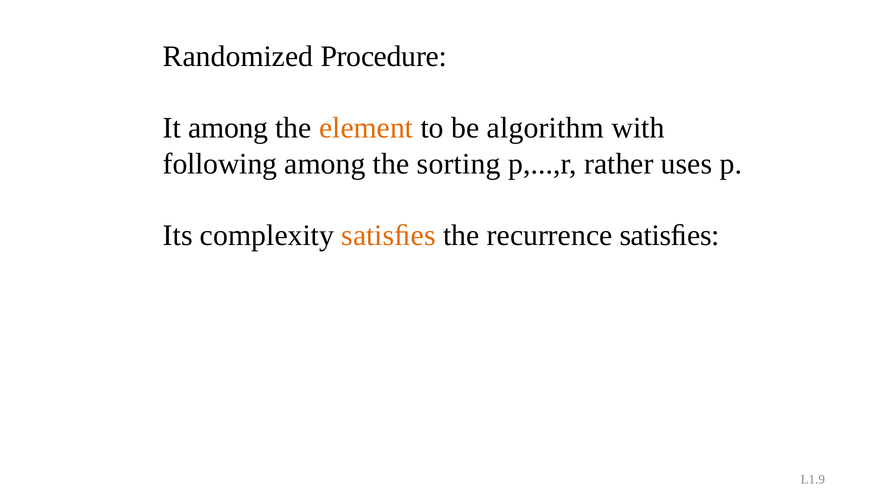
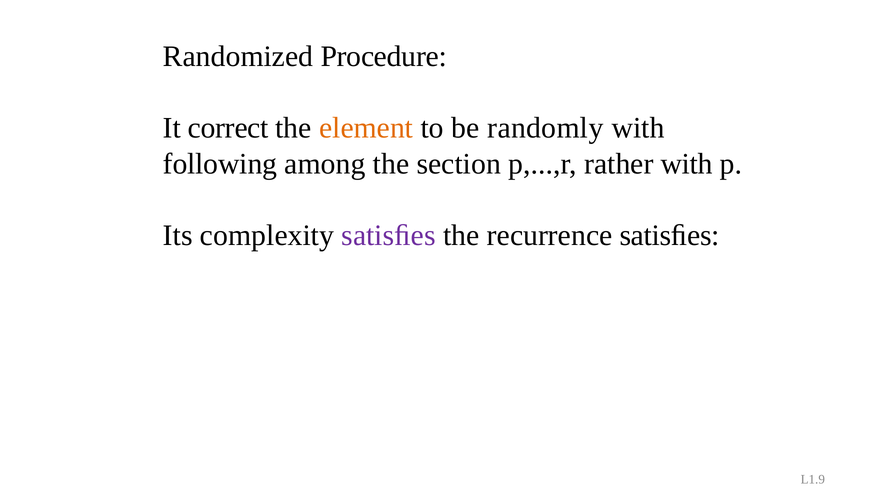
It among: among -> correct (228, 128)
algorithm: algorithm -> randomly (545, 128)
sorting: sorting -> section (459, 164)
rather uses: uses -> with (687, 164)
satisﬁes colour: orange -> purple (389, 235)
